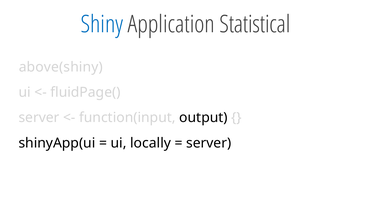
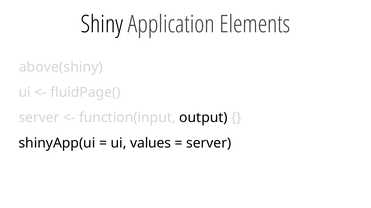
Shiny colour: blue -> black (102, 25)
Statistical: Statistical -> Elements (255, 25)
locally: locally -> values (151, 143)
